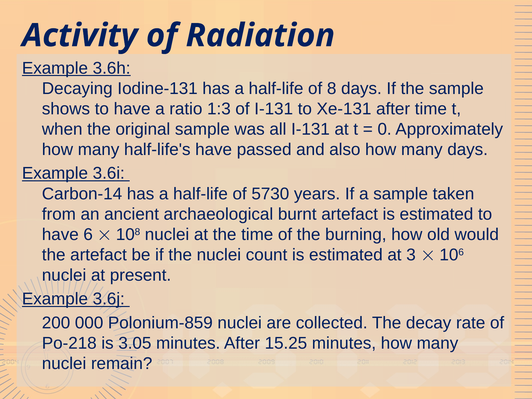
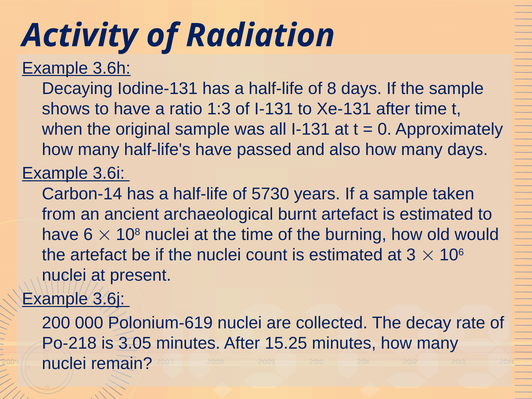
Polonium-859: Polonium-859 -> Polonium-619 (160, 323)
